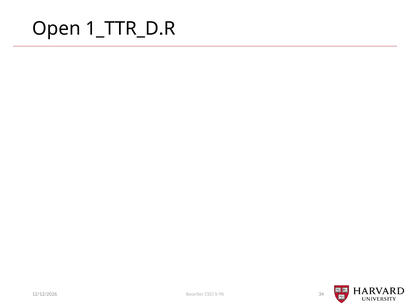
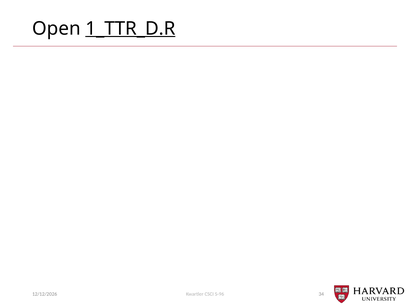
1_TTR_D.R underline: none -> present (130, 28)
